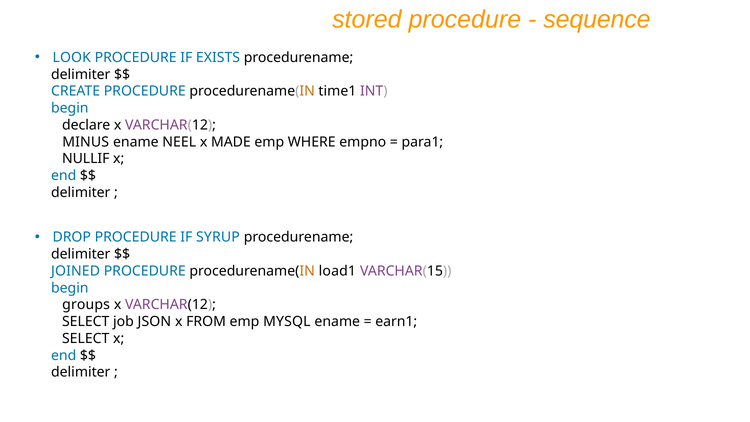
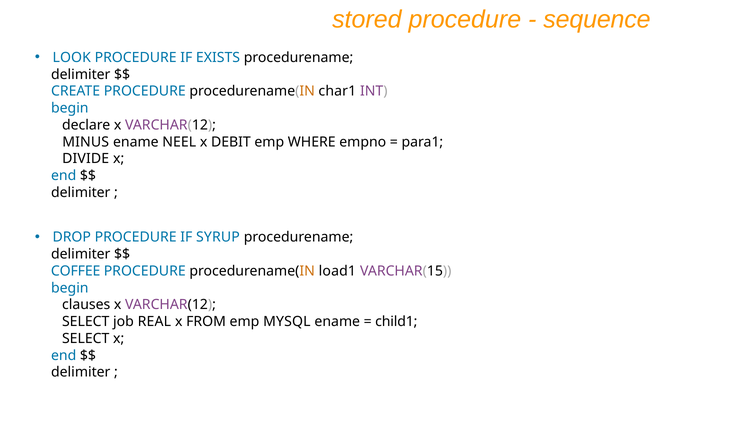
time1: time1 -> char1 (337, 91)
MADE: MADE -> DEBIT (231, 142)
NULLIF: NULLIF -> DIVIDE (86, 159)
JOINED: JOINED -> COFFEE (76, 271)
groups: groups -> clauses (86, 305)
JSON: JSON -> REAL (154, 322)
earn1: earn1 -> child1 (396, 322)
